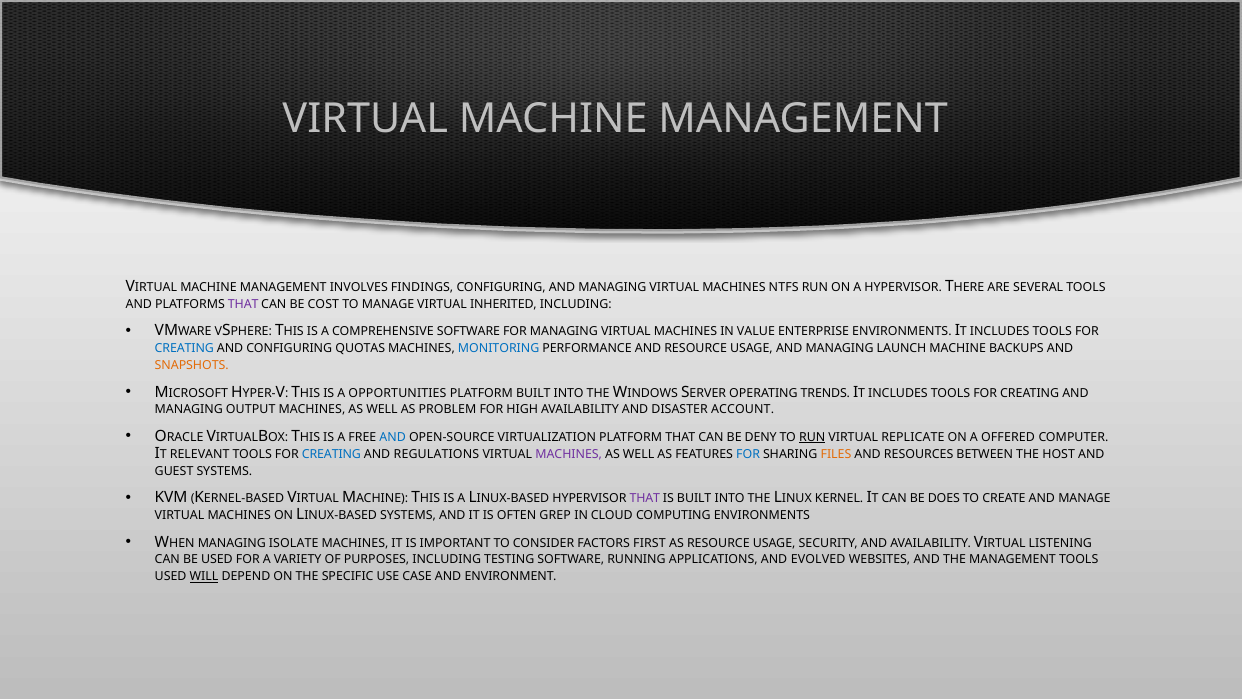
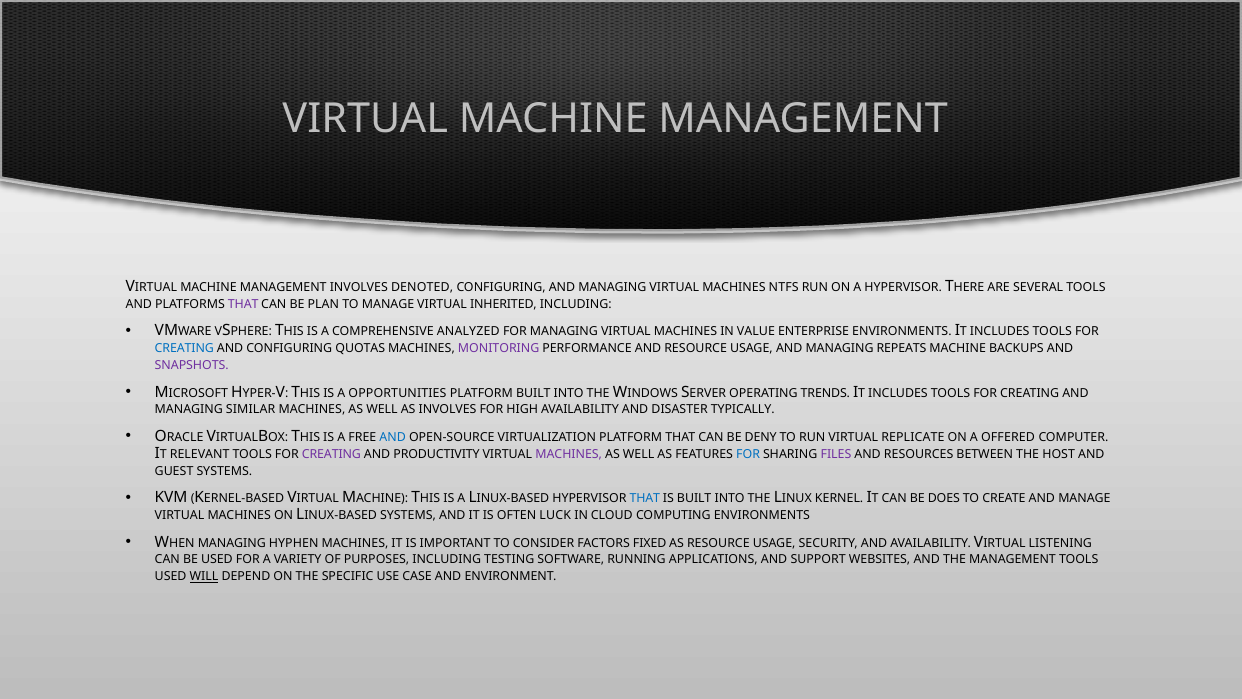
FINDINGS: FINDINGS -> DENOTED (422, 287)
COST: COST -> PLAN (323, 304)
COMPREHENSIVE SOFTWARE: SOFTWARE -> ANALYZED (468, 332)
MONITORING colour: blue -> purple (499, 348)
LAUNCH: LAUNCH -> REPEATS (902, 348)
SNAPSHOTS colour: orange -> purple (192, 365)
OUTPUT: OUTPUT -> SIMILAR (251, 410)
AS PROBLEM: PROBLEM -> INVOLVES (448, 410)
ACCOUNT: ACCOUNT -> TYPICALLY (743, 410)
RUN underline: present -> none (812, 437)
CREATING colour: blue -> purple (331, 454)
REGULATIONS: REGULATIONS -> PRODUCTIVITY (437, 454)
FILES colour: orange -> purple (836, 454)
THAT colour: purple -> blue (645, 498)
GREP: GREP -> LUCK (555, 515)
ISOLATE: ISOLATE -> HYPHEN (294, 543)
FIRST: FIRST -> FIXED (650, 543)
EVOLVED: EVOLVED -> SUPPORT (818, 560)
